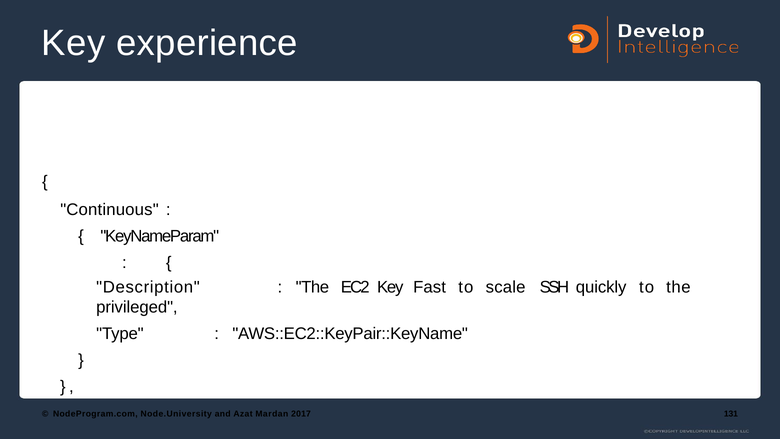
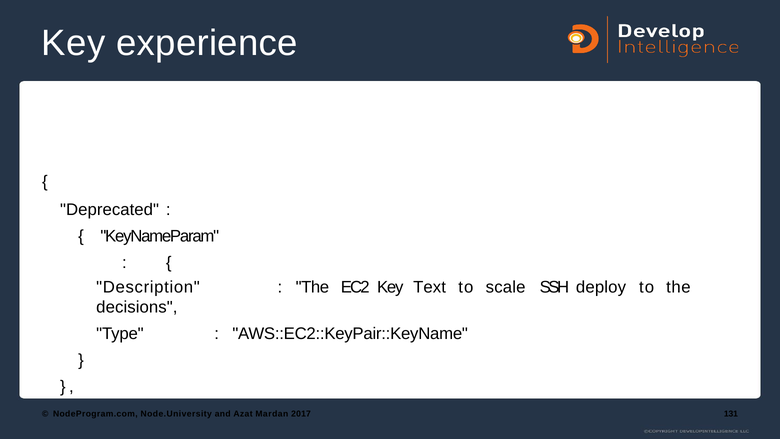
Continuous: Continuous -> Deprecated (110, 210)
Fast: Fast -> Text (430, 287)
quickly: quickly -> deploy (601, 287)
privileged: privileged -> decisions (137, 307)
